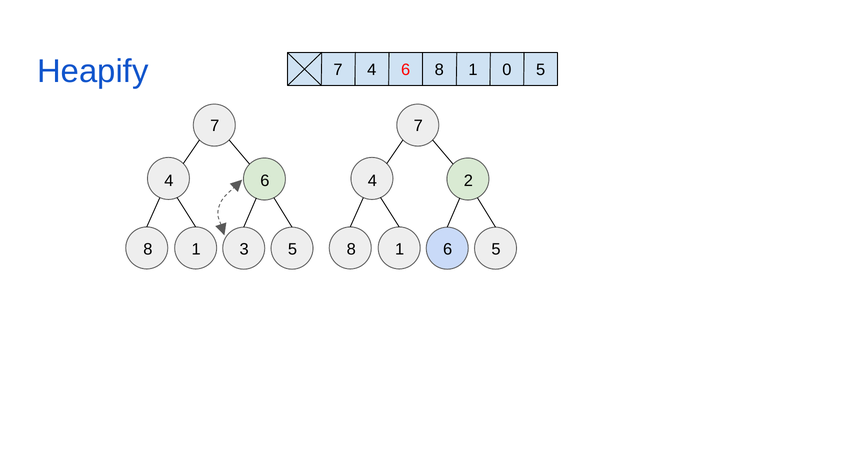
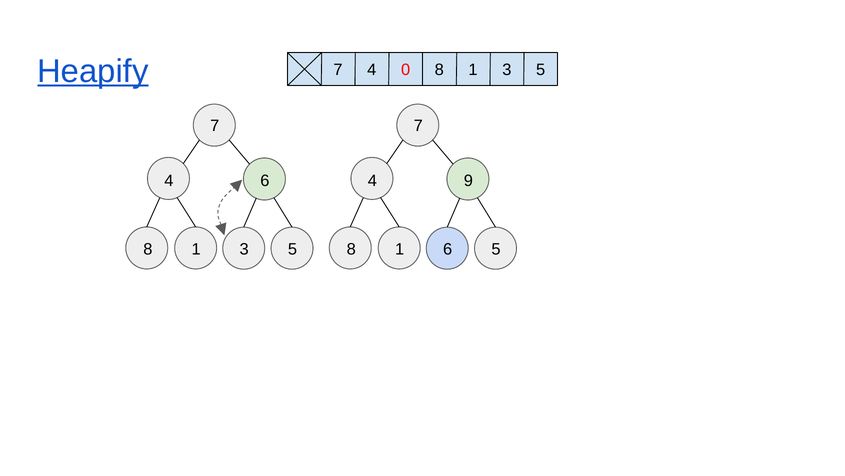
Heapify underline: none -> present (93, 71)
6: 6 -> 0 (406, 70)
1 0: 0 -> 3 (507, 70)
2: 2 -> 9 (468, 181)
